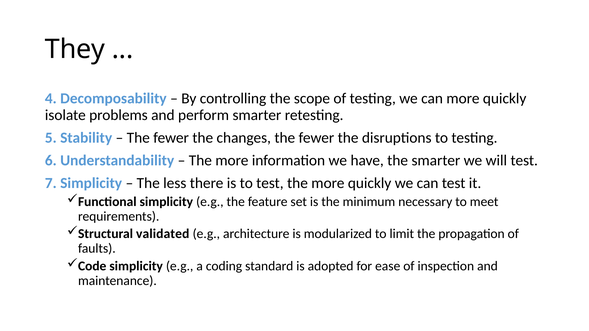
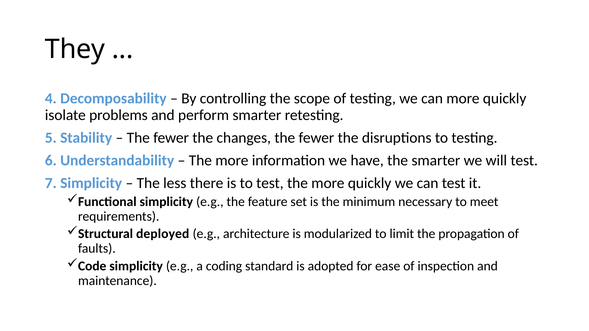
validated: validated -> deployed (163, 234)
